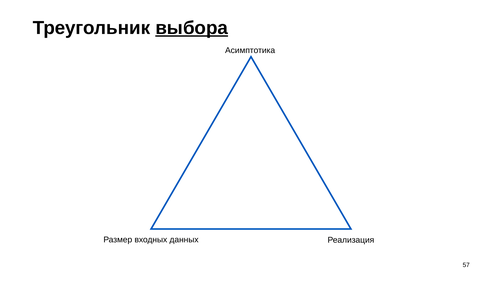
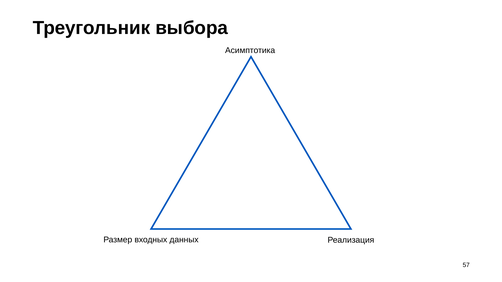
выбора underline: present -> none (192, 28)
